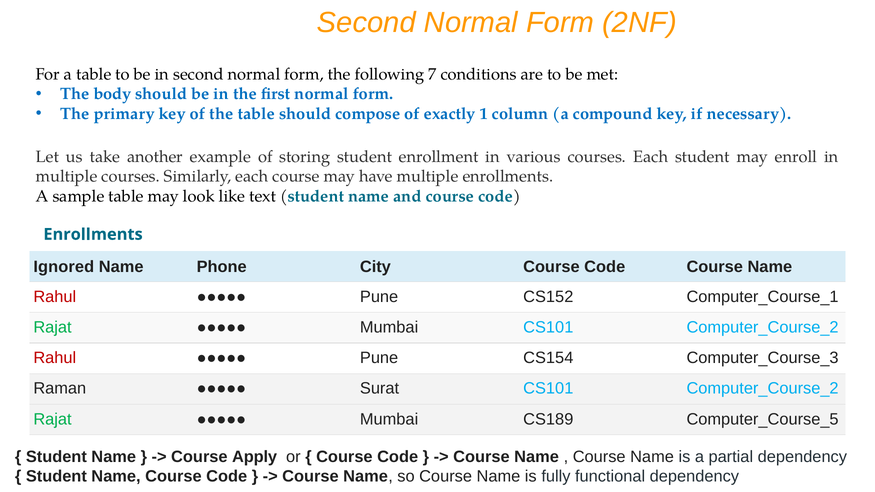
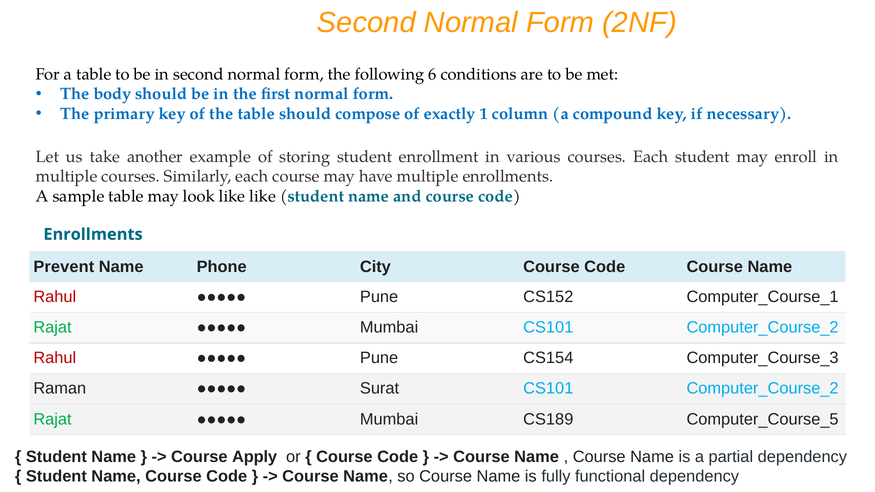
7: 7 -> 6 (432, 74)
like text: text -> like (263, 196)
Ignored: Ignored -> Prevent (64, 267)
